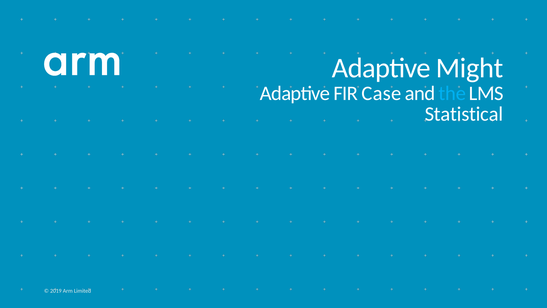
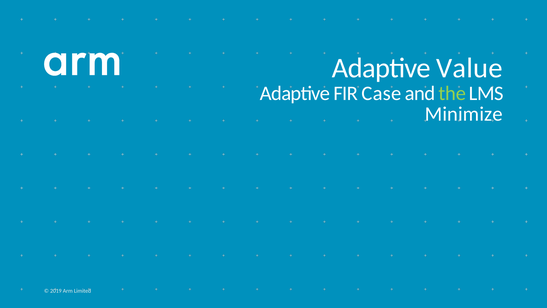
Might: Might -> Value (469, 68)
the colour: light blue -> light green (452, 93)
Statistical: Statistical -> Minimize (464, 114)
